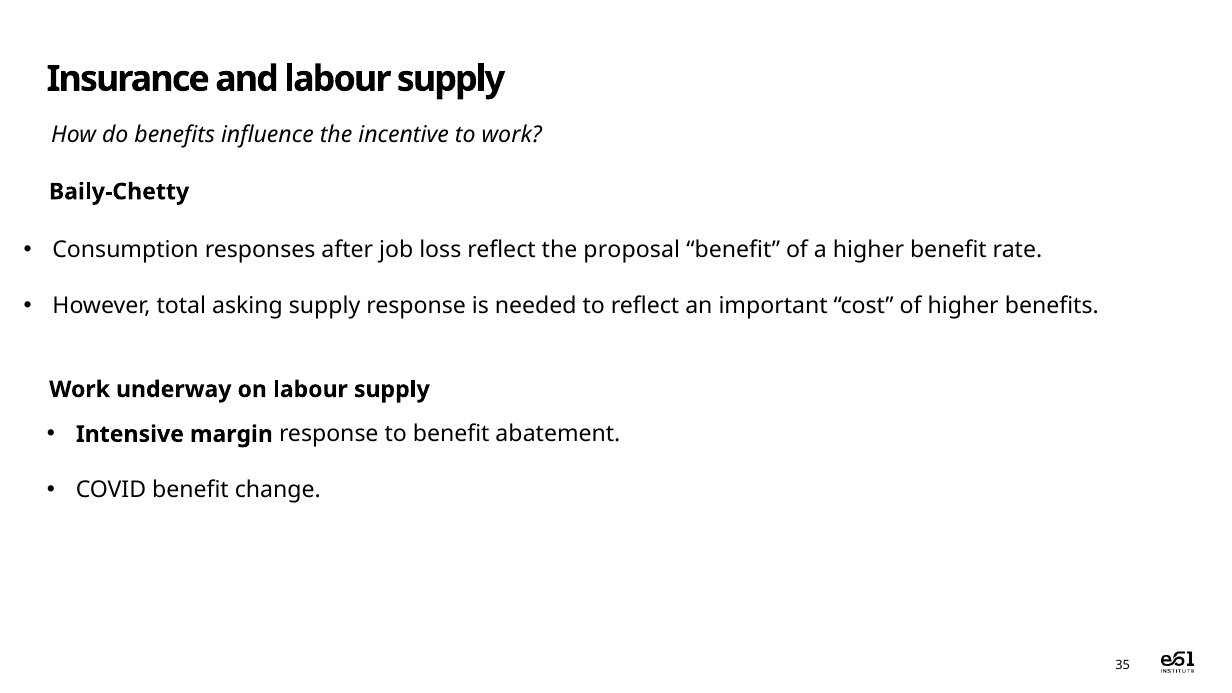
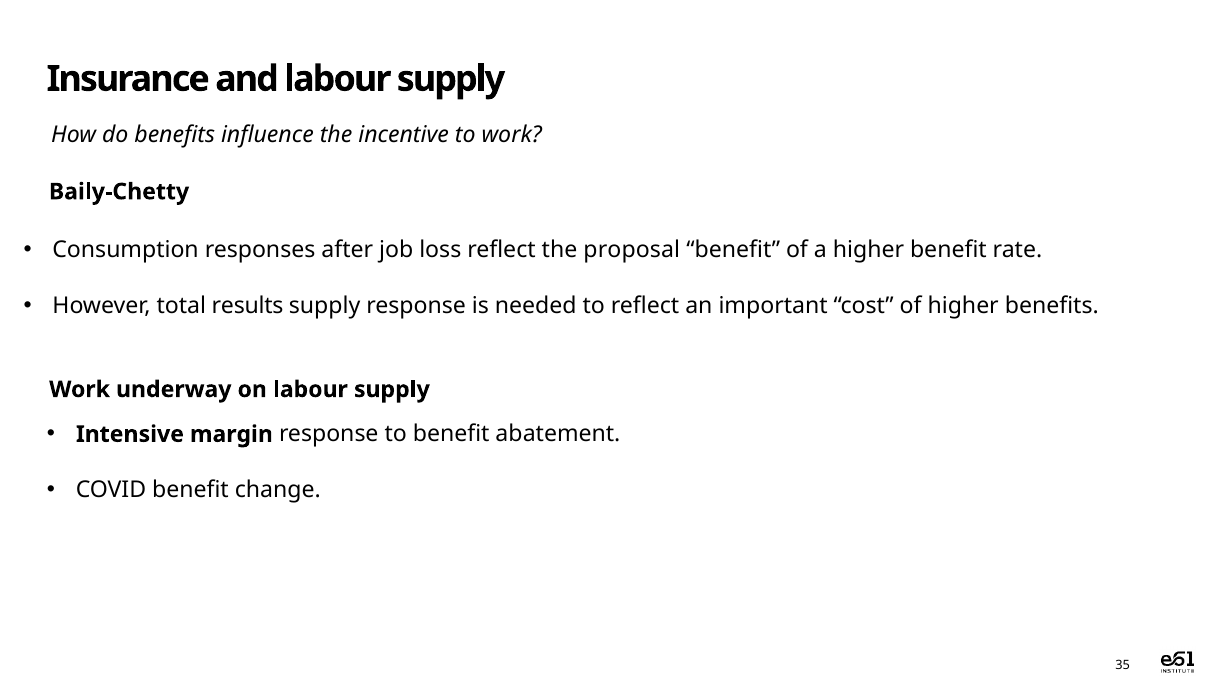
asking: asking -> results (248, 306)
